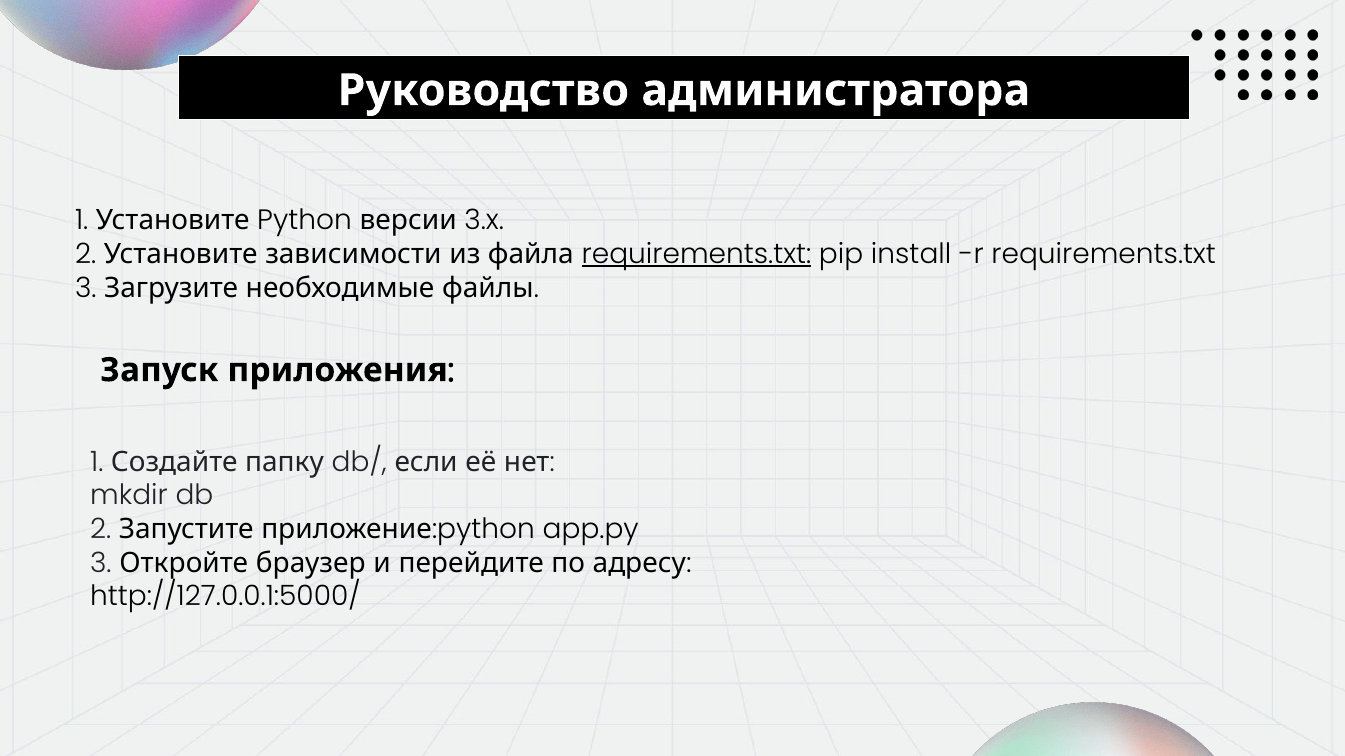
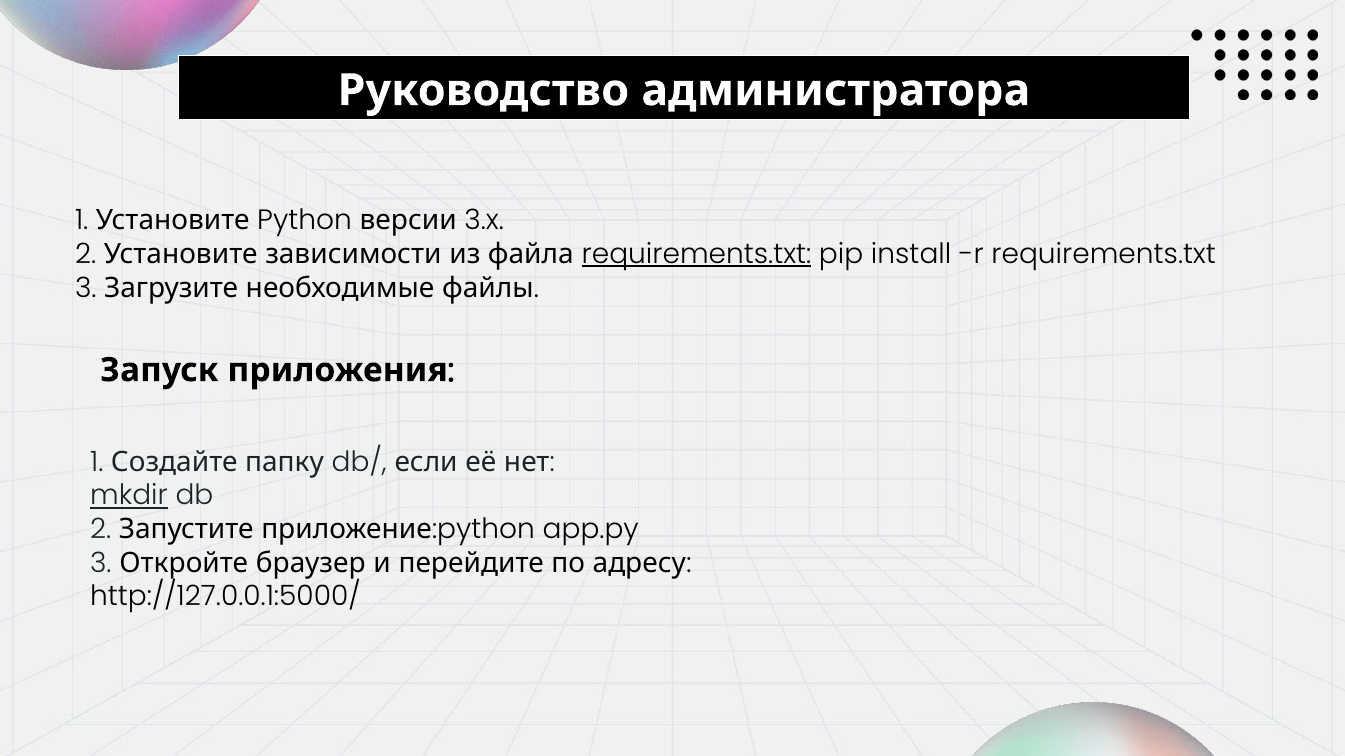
mkdir underline: none -> present (129, 496)
